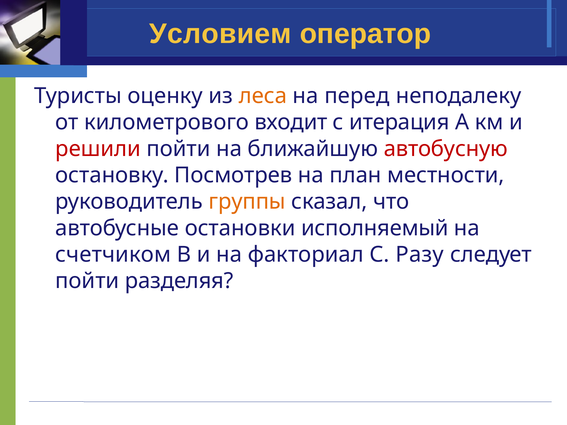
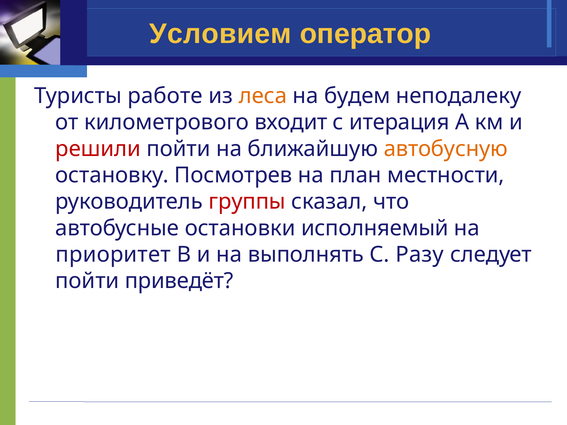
оценку: оценку -> работе (165, 96)
перед: перед -> будем (357, 96)
автобусную colour: red -> orange (446, 149)
группы colour: orange -> red (247, 202)
счетчиком: счетчиком -> приоритет (113, 255)
факториал: факториал -> выполнять (306, 255)
разделяя: разделяя -> приведёт (179, 281)
